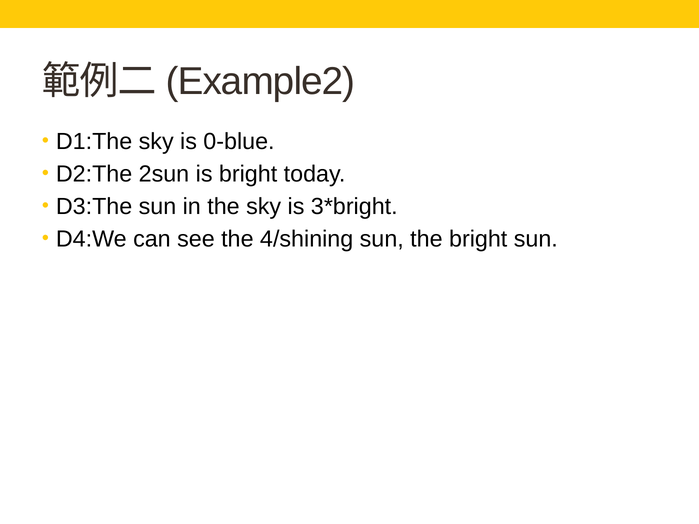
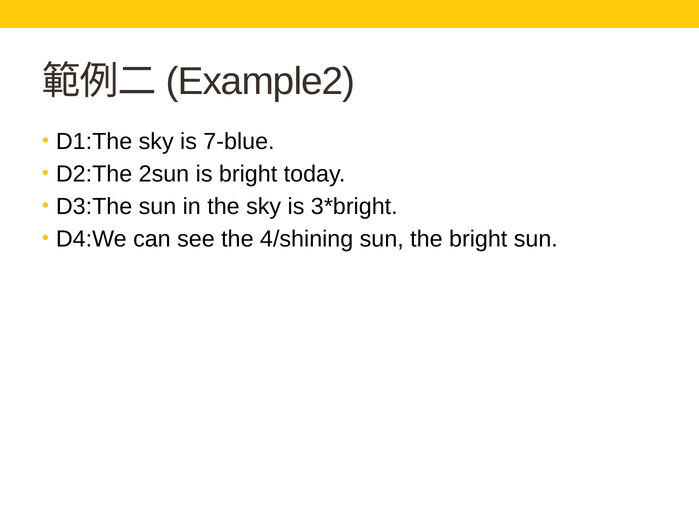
0-blue: 0-blue -> 7-blue (239, 141)
